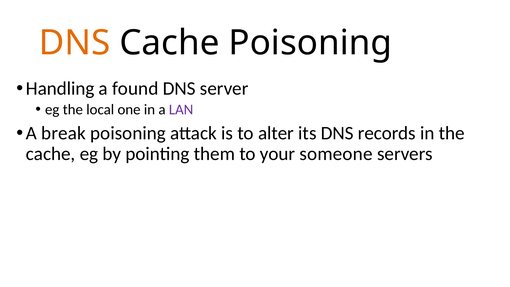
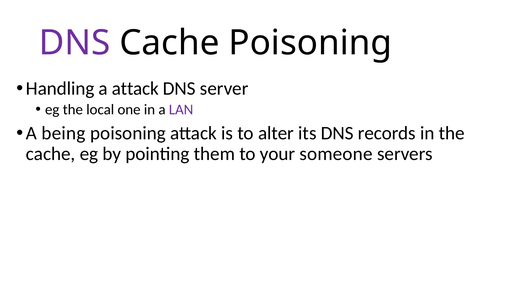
DNS colour: orange -> purple (75, 43)
a found: found -> attack (135, 88)
break: break -> being (64, 133)
